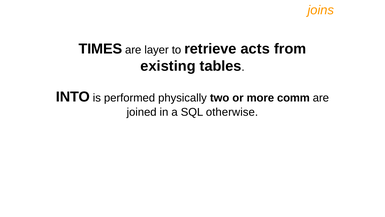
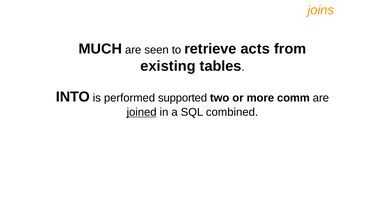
TIMES: TIMES -> MUCH (100, 49)
layer: layer -> seen (157, 50)
physically: physically -> supported (183, 98)
joined underline: none -> present (142, 112)
otherwise: otherwise -> combined (232, 112)
